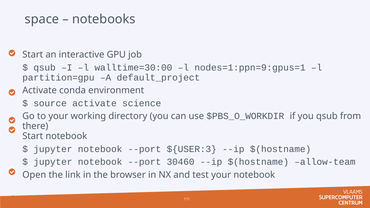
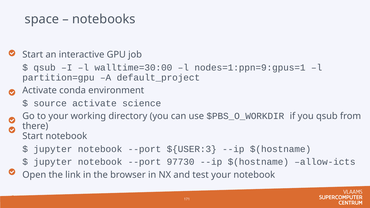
30460: 30460 -> 97730 (181, 162)
allow-team: allow-team -> allow-icts (325, 162)
